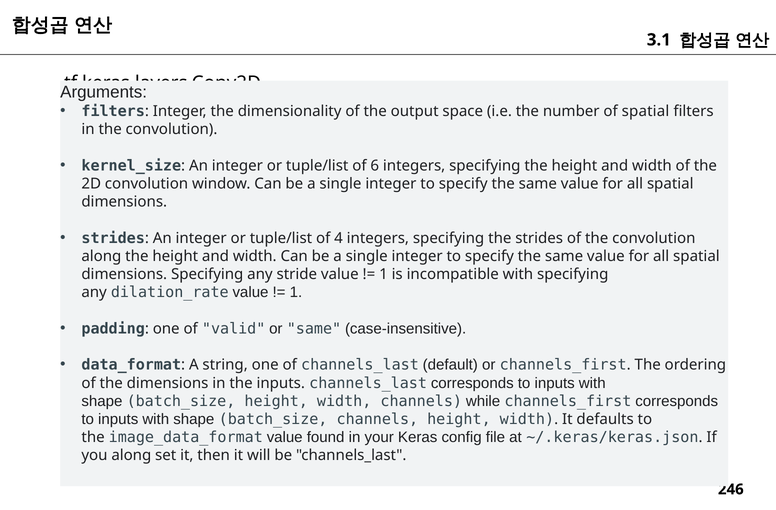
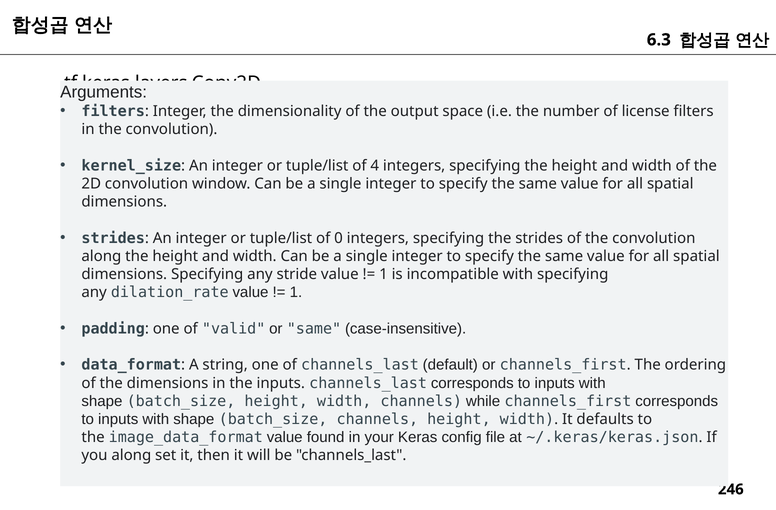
3.1: 3.1 -> 6.3 (659, 40)
of spatial: spatial -> license (646, 111)
6: 6 -> 4 (375, 165)
4: 4 -> 0 (339, 238)
